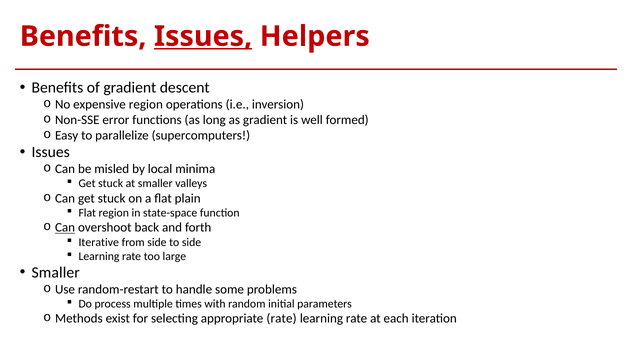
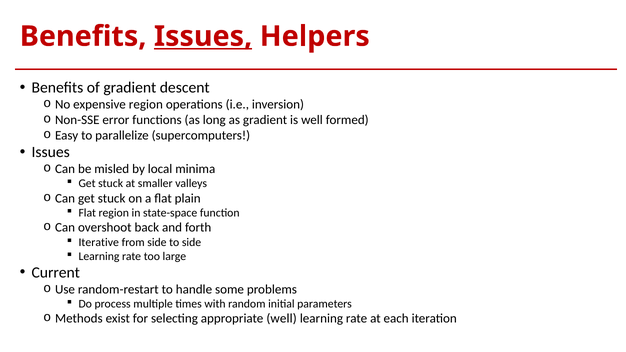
Can underline: present -> none (65, 228)
Smaller: Smaller -> Current (56, 273)
appropriate rate: rate -> well (282, 319)
